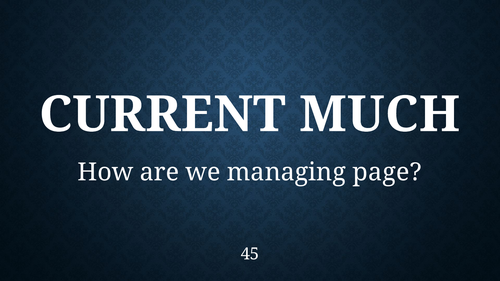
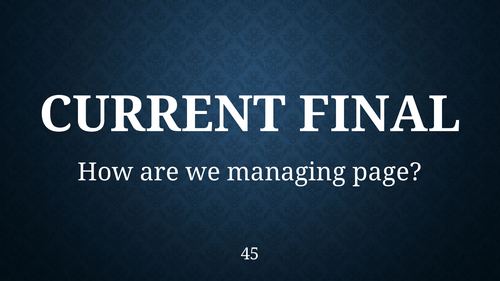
MUCH: MUCH -> FINAL (380, 115)
